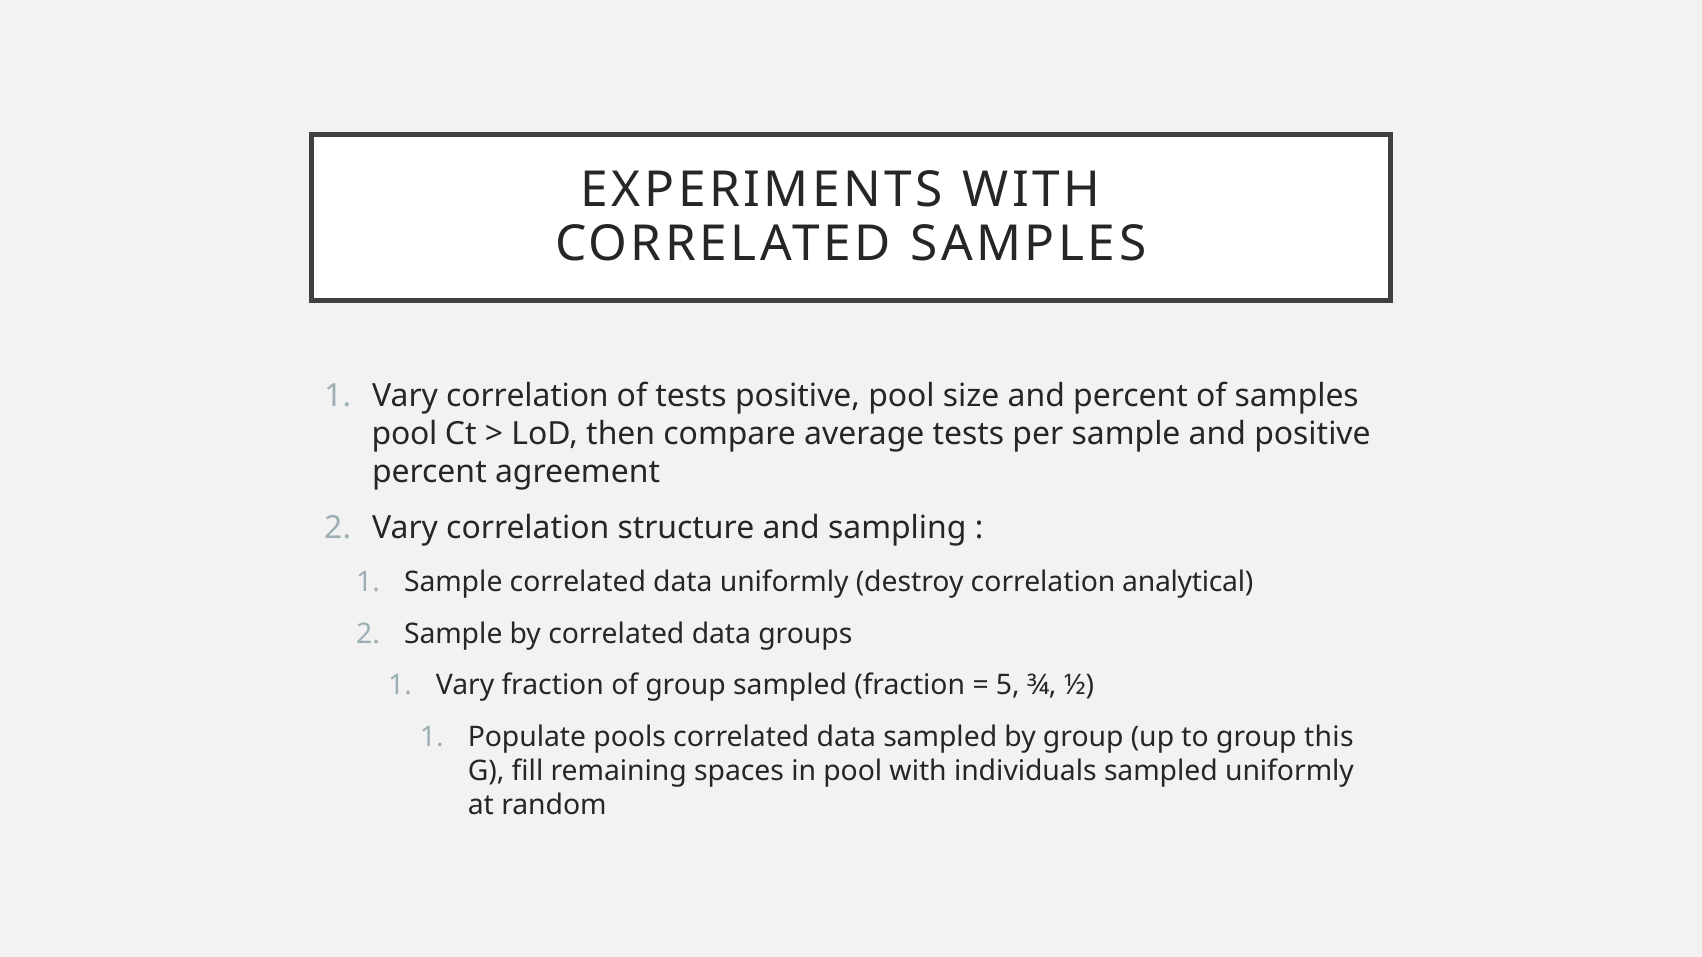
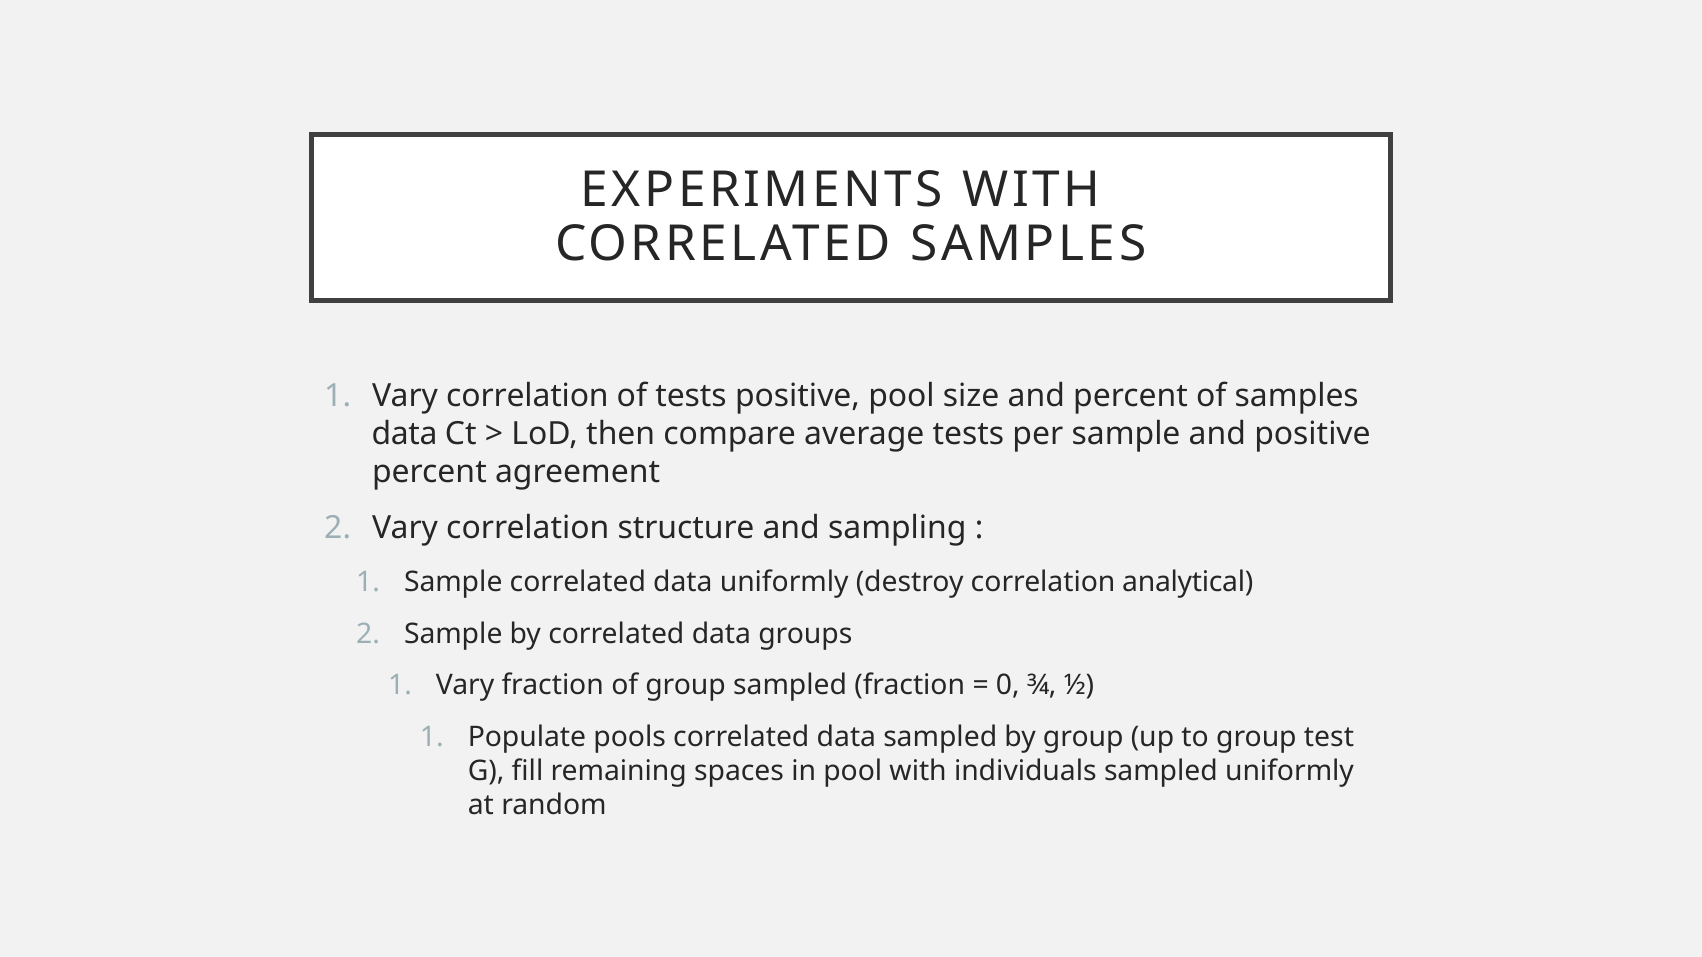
pool: pool -> data (405, 434)
5: 5 -> 0 (1008, 686)
this: this -> test (1329, 738)
